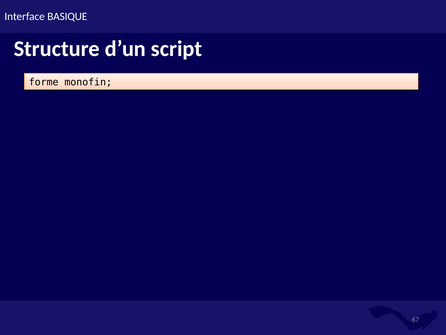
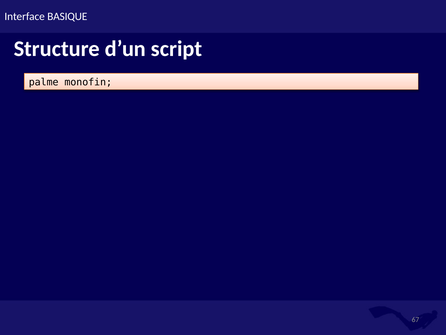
forme: forme -> palme (44, 82)
